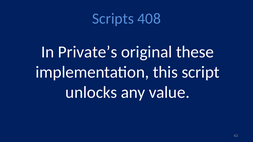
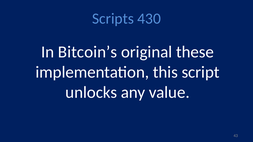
408: 408 -> 430 (149, 19)
Private’s: Private’s -> Bitcoin’s (88, 52)
